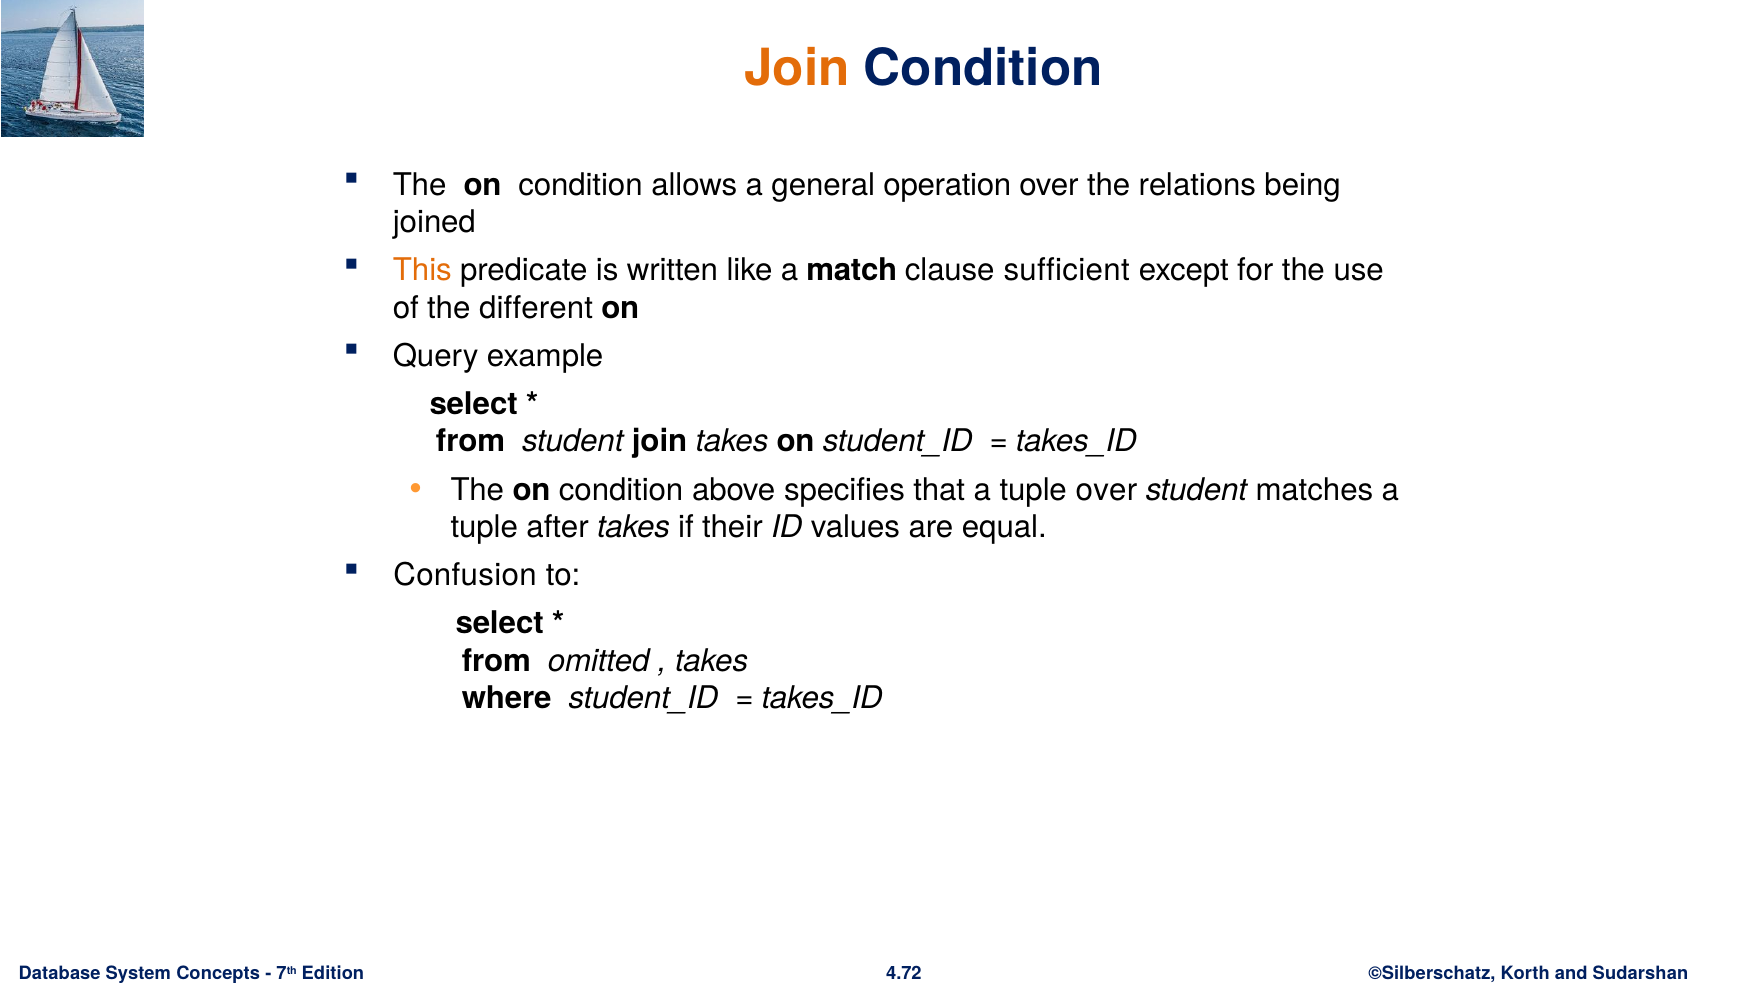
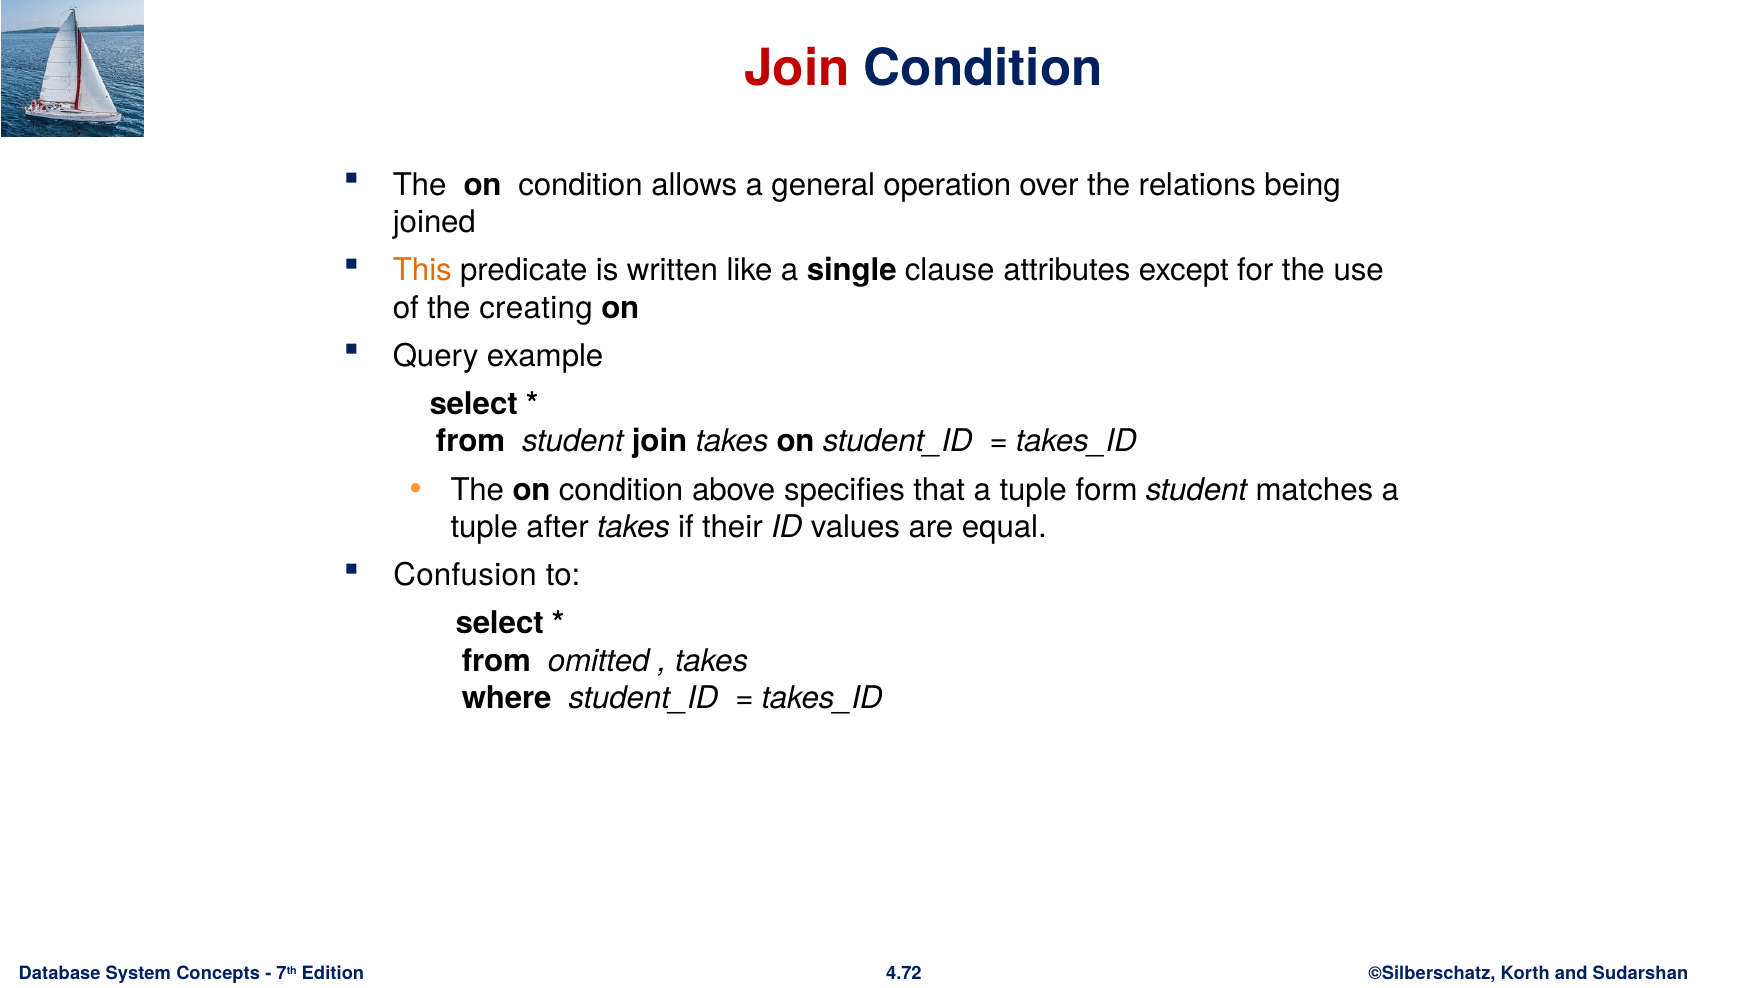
Join colour: orange -> red (797, 69)
match: match -> single (852, 271)
sufficient: sufficient -> attributes (1067, 271)
different: different -> creating (536, 308)
tuple over: over -> form (1107, 490)
